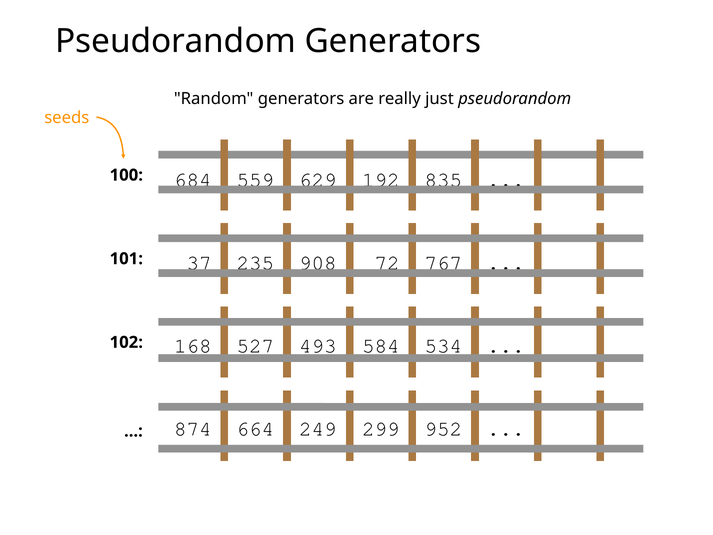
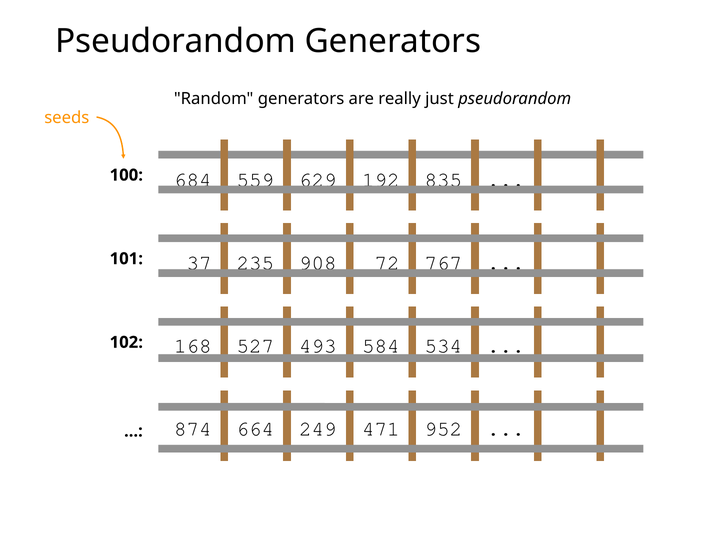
299: 299 -> 471 (381, 429)
